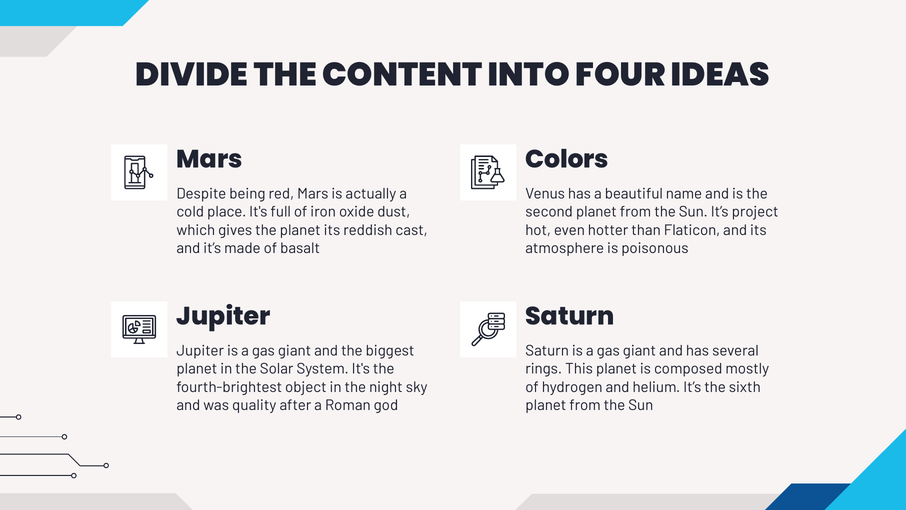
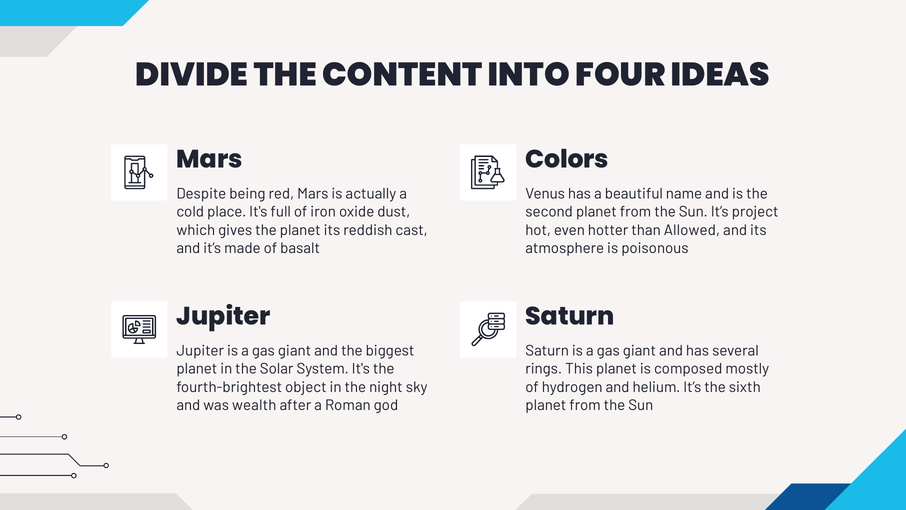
Flaticon: Flaticon -> Allowed (692, 230)
quality: quality -> wealth (254, 405)
